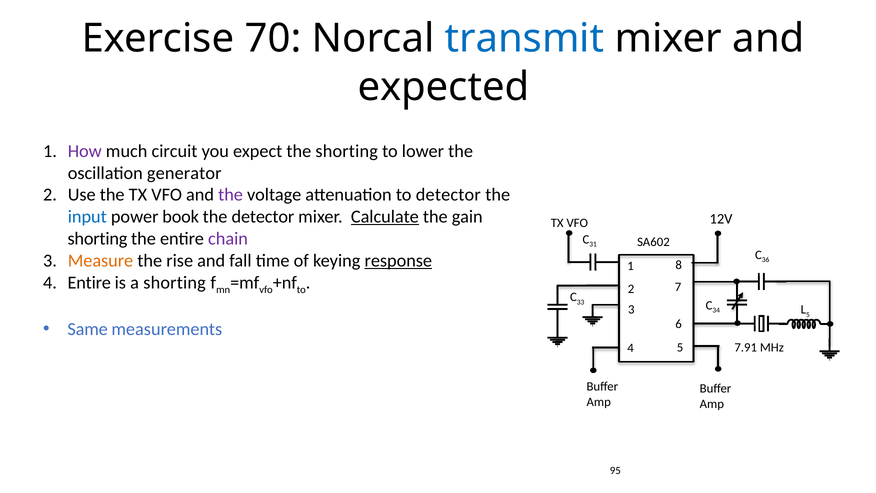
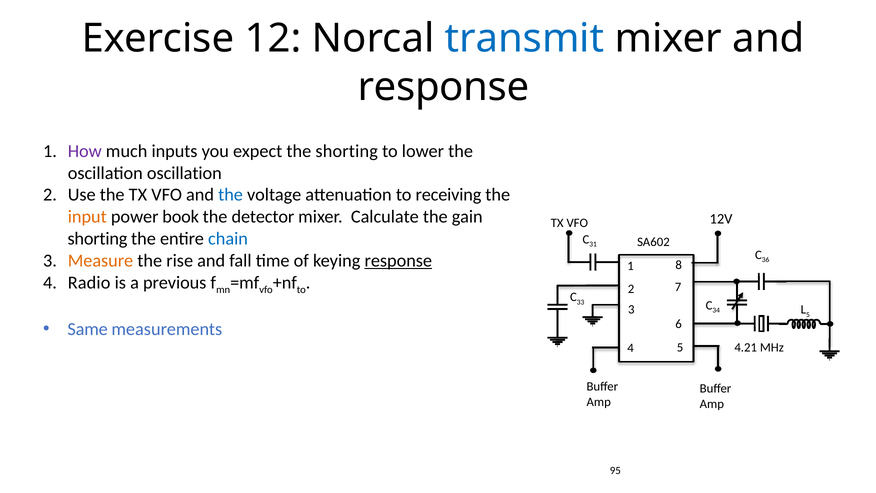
70: 70 -> 12 (273, 39)
expected: expected -> response (444, 87)
circuit: circuit -> inputs (175, 151)
oscillation generator: generator -> oscillation (184, 173)
the colour: purple -> blue (231, 195)
to detector: detector -> receiving (448, 195)
input colour: blue -> orange (87, 217)
Calculate underline: present -> none (385, 217)
chain colour: purple -> blue (228, 239)
4 Entire: Entire -> Radio (89, 282)
a shorting: shorting -> previous (175, 282)
7.91: 7.91 -> 4.21 (746, 347)
